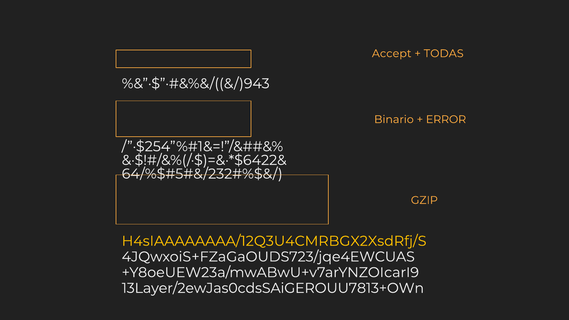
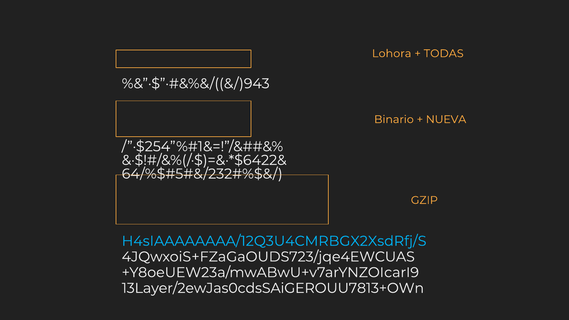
Accept: Accept -> Lohora (392, 54)
ERROR: ERROR -> NUEVA (446, 119)
H4sIAAAAAAAA/12Q3U4CMRBGX2XsdRfj/S colour: yellow -> light blue (274, 241)
